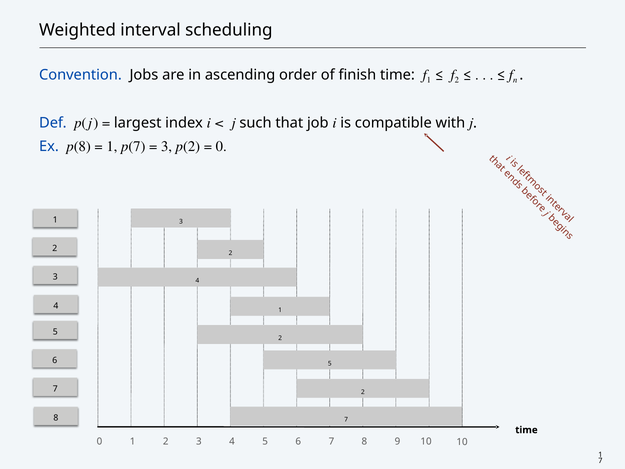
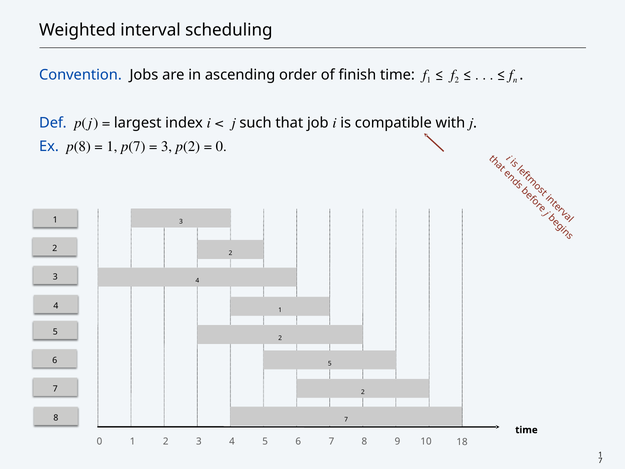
10 10: 10 -> 18 (462, 442)
